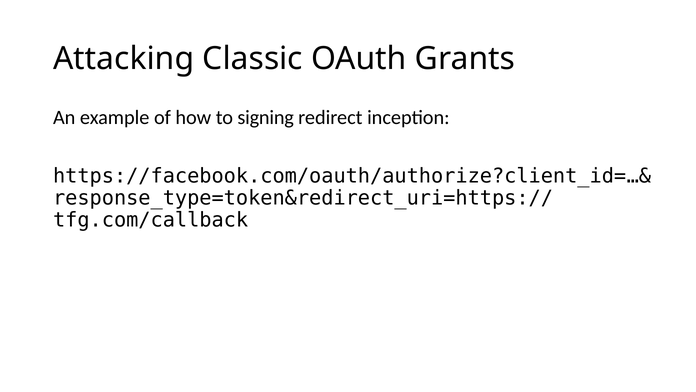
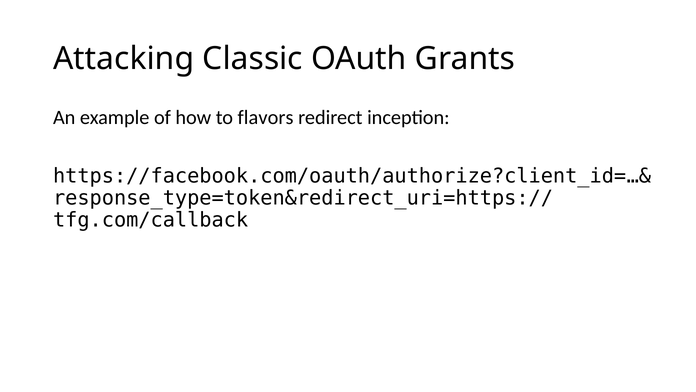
signing: signing -> flavors (266, 118)
